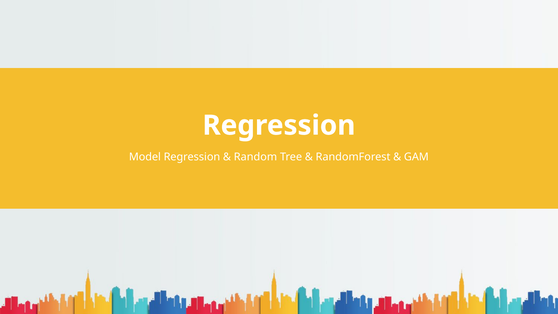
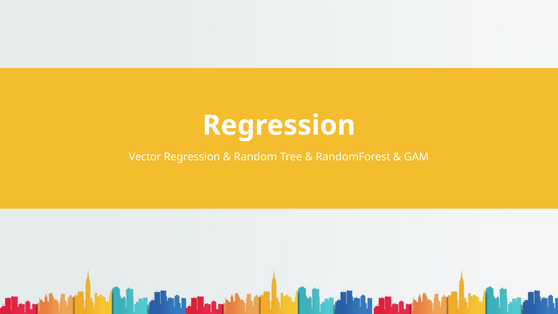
Model: Model -> Vector (145, 157)
